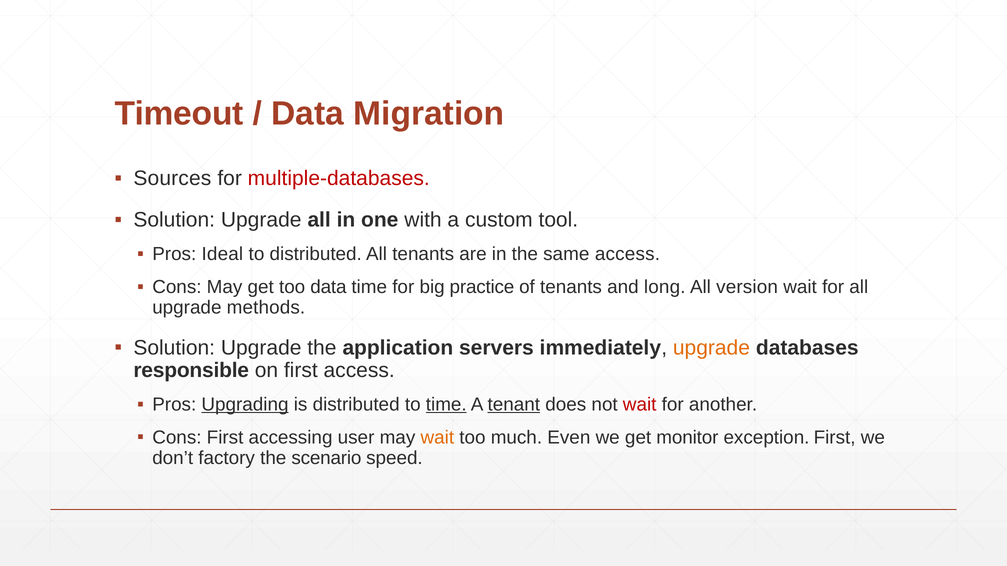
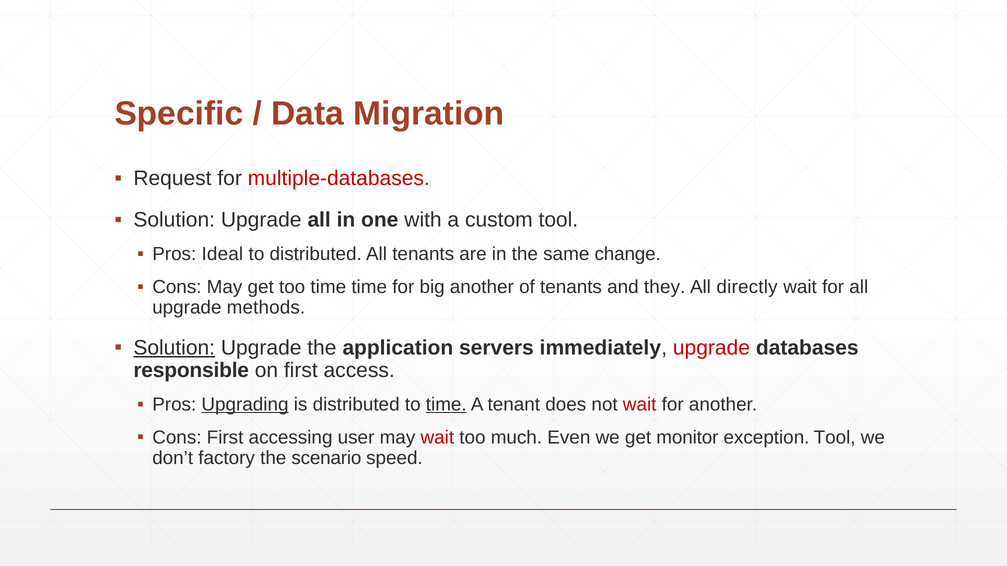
Timeout: Timeout -> Specific (179, 114)
Sources: Sources -> Request (172, 179)
same access: access -> change (628, 254)
too data: data -> time (328, 287)
big practice: practice -> another (482, 287)
long: long -> they (665, 287)
version: version -> directly (747, 287)
Solution underline: none -> present (174, 348)
upgrade colour: orange -> red (711, 348)
tenant underline: present -> none (514, 405)
wait colour: orange -> red (437, 438)
exception First: First -> Tool (835, 438)
